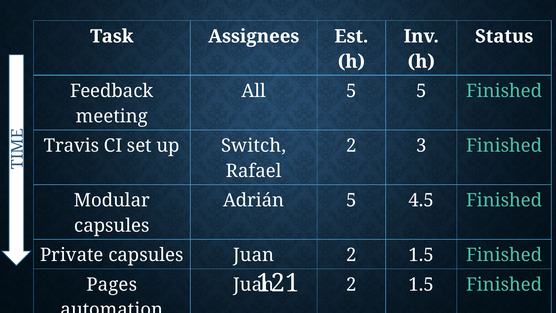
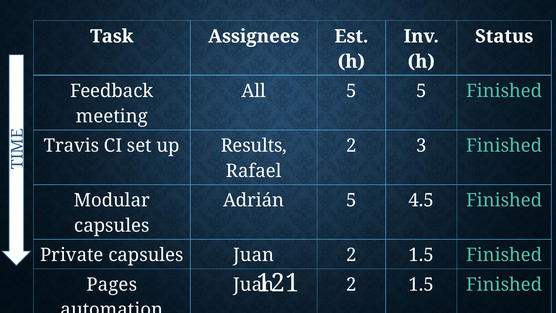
Switch: Switch -> Results (254, 146)
